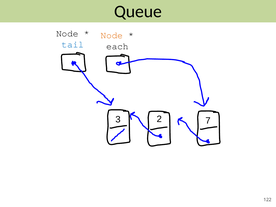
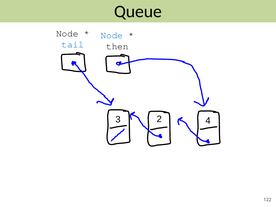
Node colour: orange -> blue (112, 35)
each: each -> then (117, 46)
7: 7 -> 4 (208, 121)
